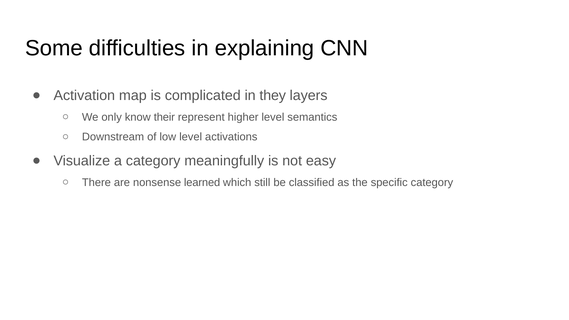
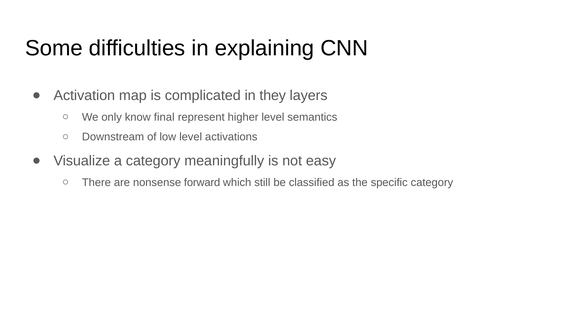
their: their -> final (164, 117)
learned: learned -> forward (202, 182)
